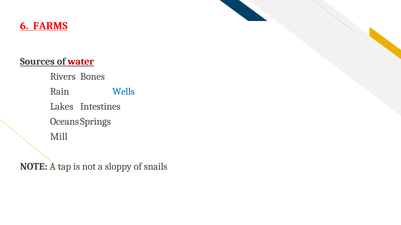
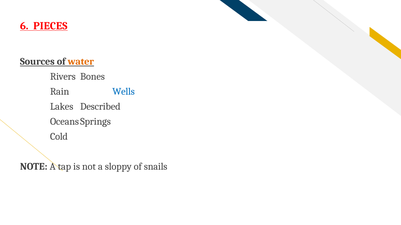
FARMS: FARMS -> PIECES (50, 26)
water colour: red -> orange (81, 62)
Intestines: Intestines -> Described (100, 107)
Mill: Mill -> Cold (59, 137)
